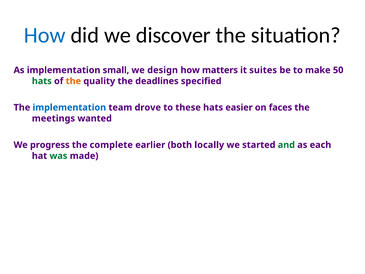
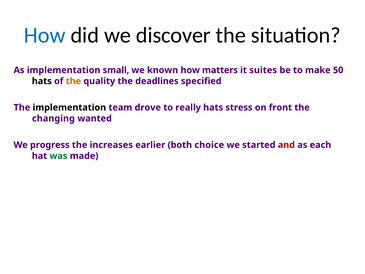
design: design -> known (163, 70)
hats colour: green -> black (42, 81)
implementation colour: blue -> black (69, 107)
these: these -> really (188, 107)
easier: easier -> stress (239, 107)
faces: faces -> front (280, 107)
meetings: meetings -> changing (53, 118)
complete: complete -> increases (111, 145)
locally: locally -> choice (209, 145)
and colour: green -> red (286, 145)
